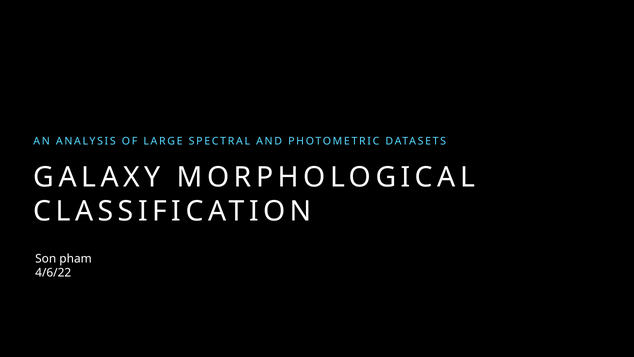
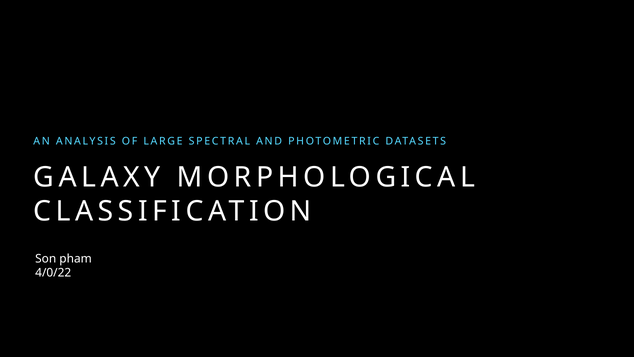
4/6/22: 4/6/22 -> 4/0/22 (53, 273)
